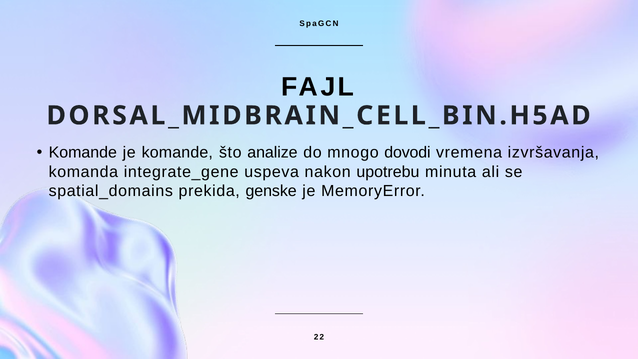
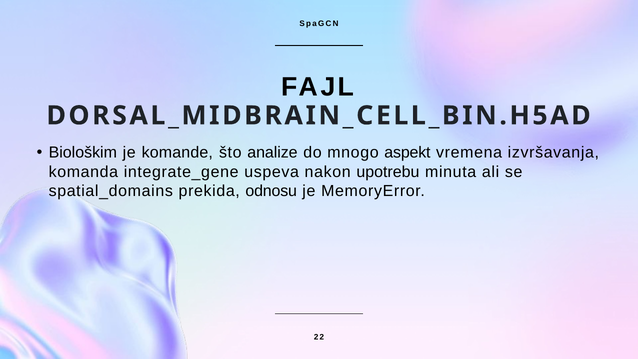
Komande: Komande -> Biološkim (83, 153)
dovodi: dovodi -> aspekt (407, 153)
genske: genske -> odnosu (271, 191)
